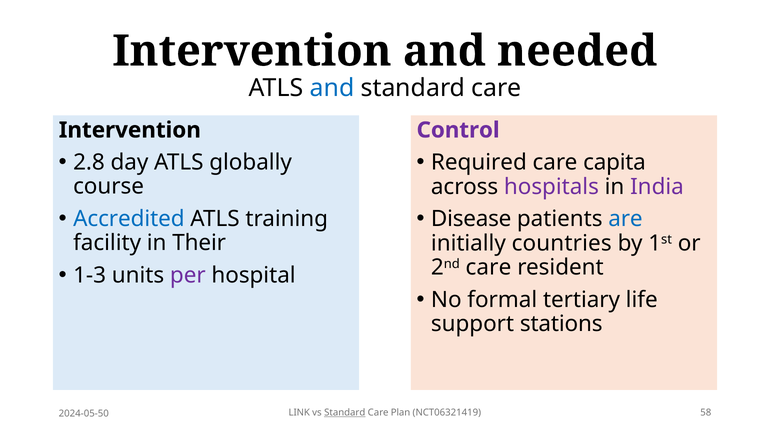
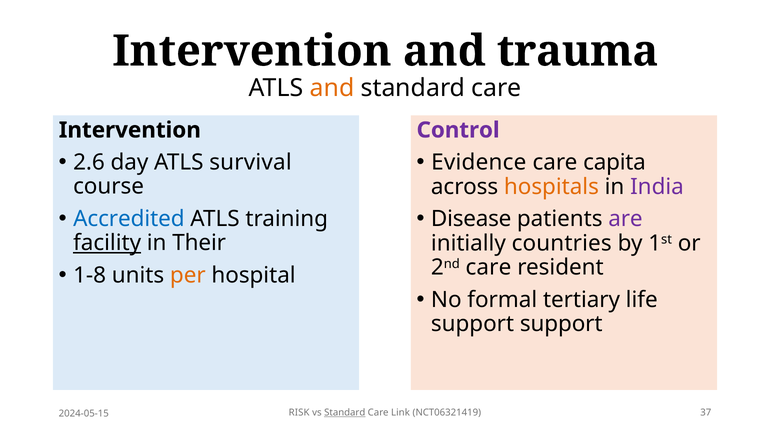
needed: needed -> trauma (578, 51)
and colour: blue -> orange (332, 88)
2.8: 2.8 -> 2.6 (89, 162)
globally: globally -> survival (250, 162)
Required: Required -> Evidence (479, 162)
hospitals colour: purple -> orange (551, 187)
are colour: blue -> purple (625, 219)
facility underline: none -> present (107, 243)
1-3: 1-3 -> 1-8 (90, 275)
per colour: purple -> orange (188, 275)
support stations: stations -> support (561, 324)
LINK: LINK -> RISK (299, 413)
Plan: Plan -> Link (400, 413)
58: 58 -> 37 (706, 413)
2024-05-50: 2024-05-50 -> 2024-05-15 (84, 414)
